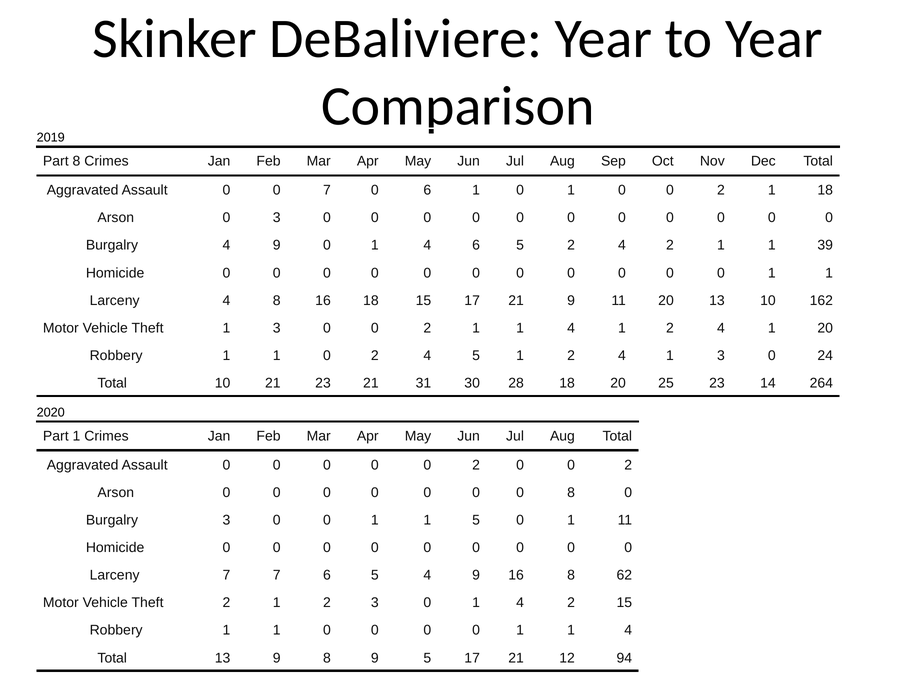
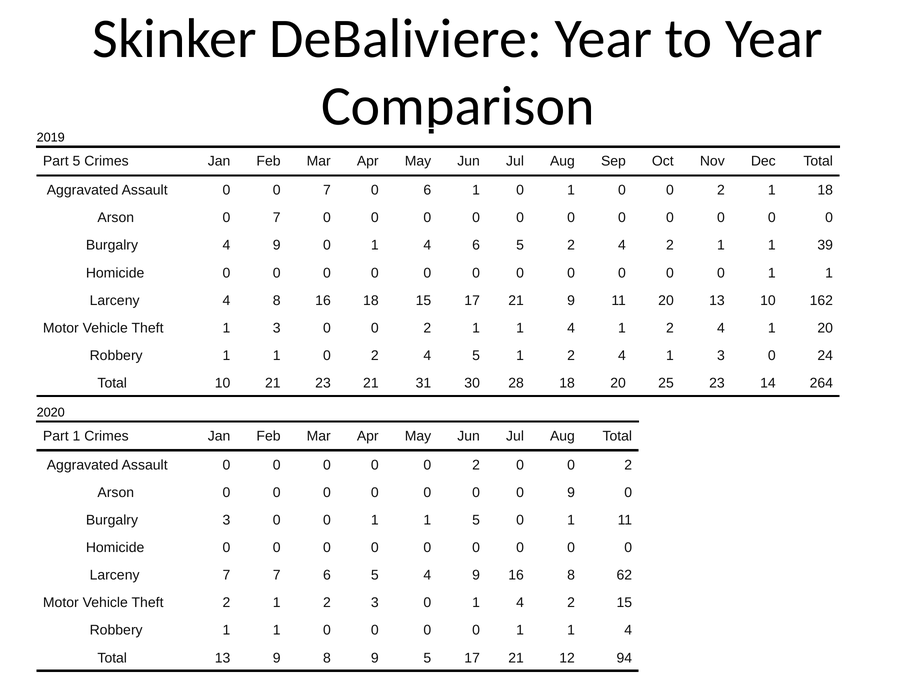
Part 8: 8 -> 5 (76, 161)
Arson 0 3: 3 -> 7 (277, 218)
0 8: 8 -> 9 (571, 493)
